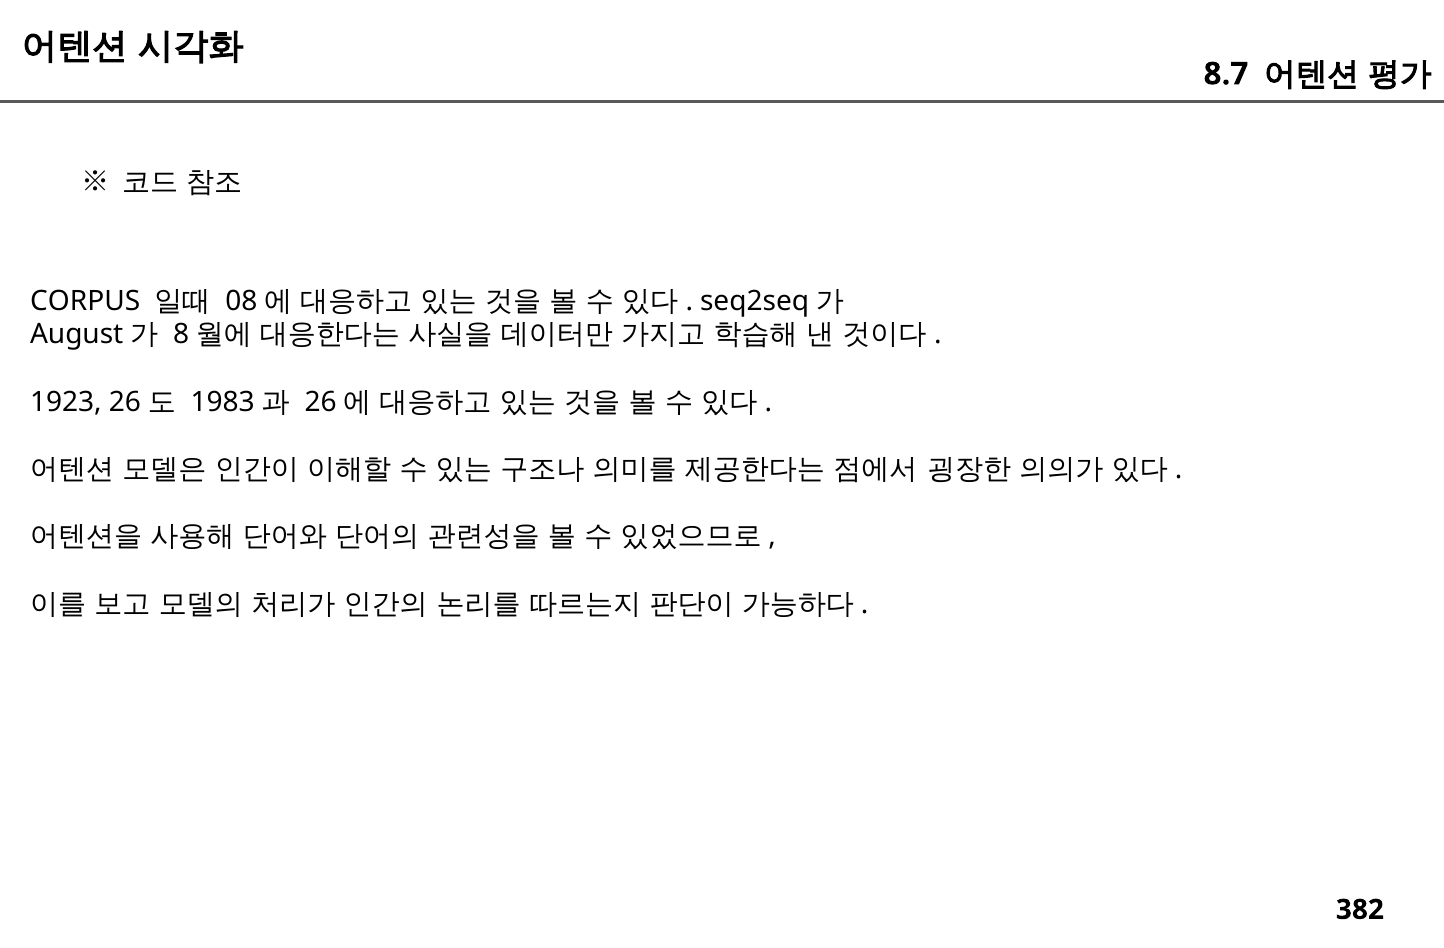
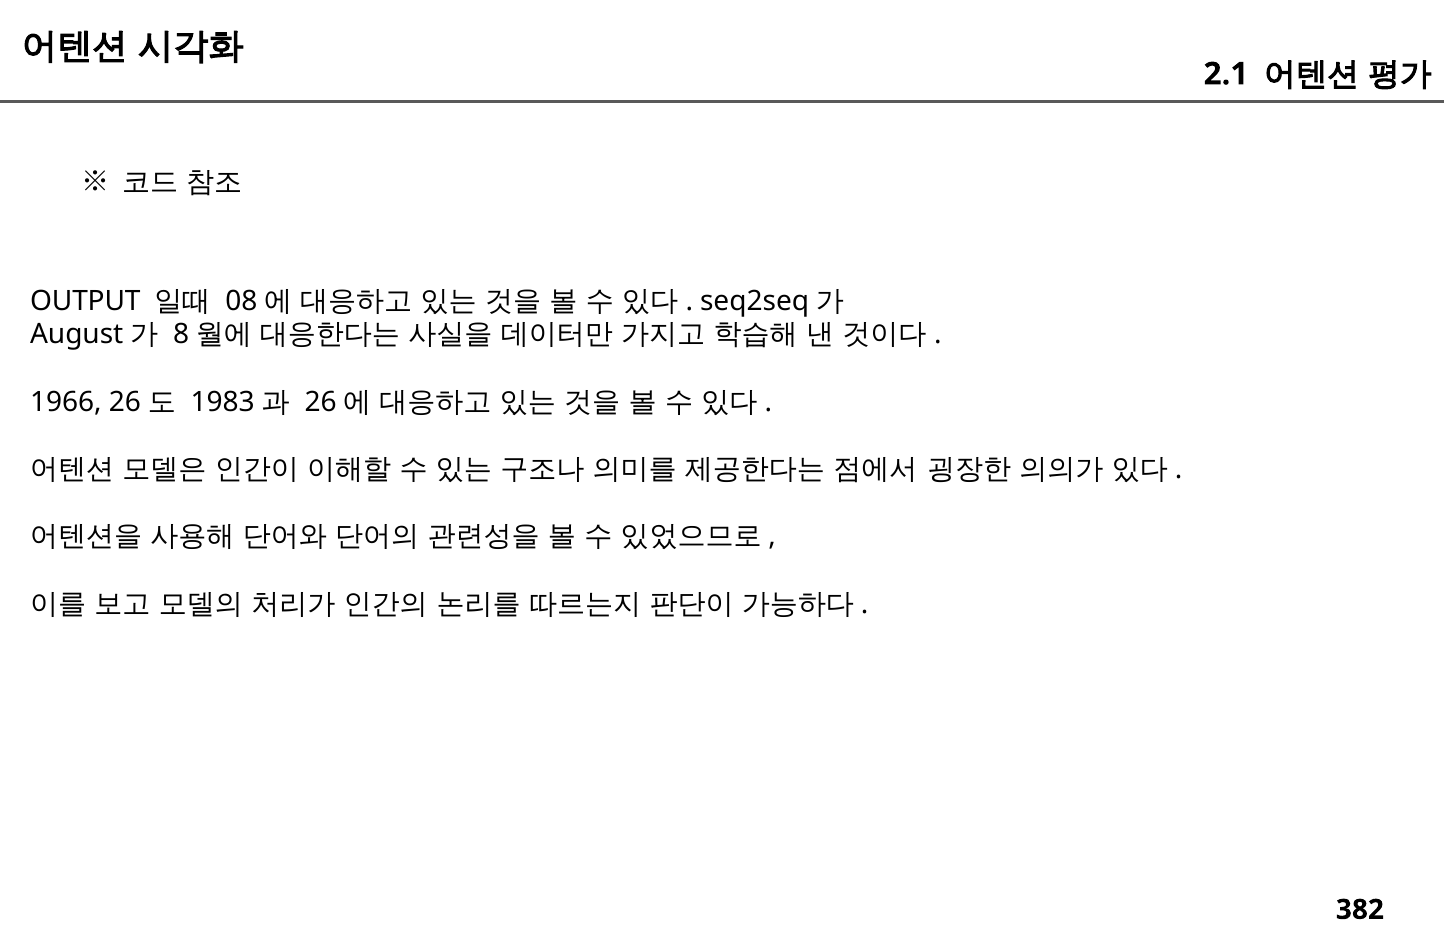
8.7: 8.7 -> 2.1 (1226, 74)
CORPUS: CORPUS -> OUTPUT (85, 301)
1923: 1923 -> 1966 (66, 402)
